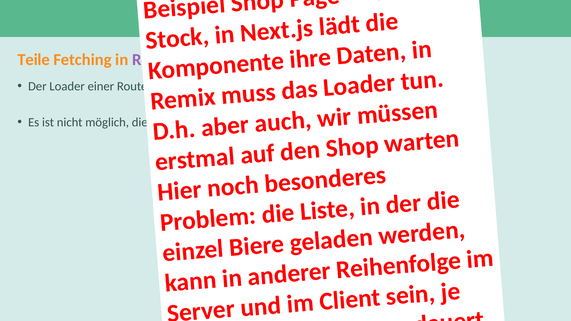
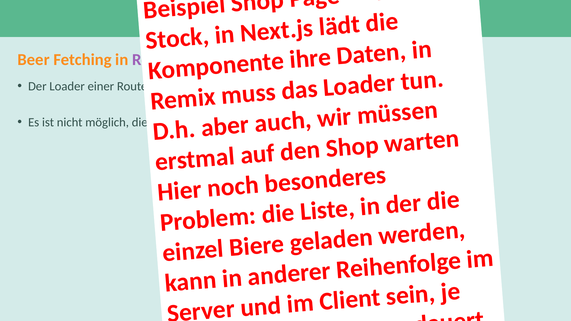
Teile: Teile -> Beer (34, 60)
